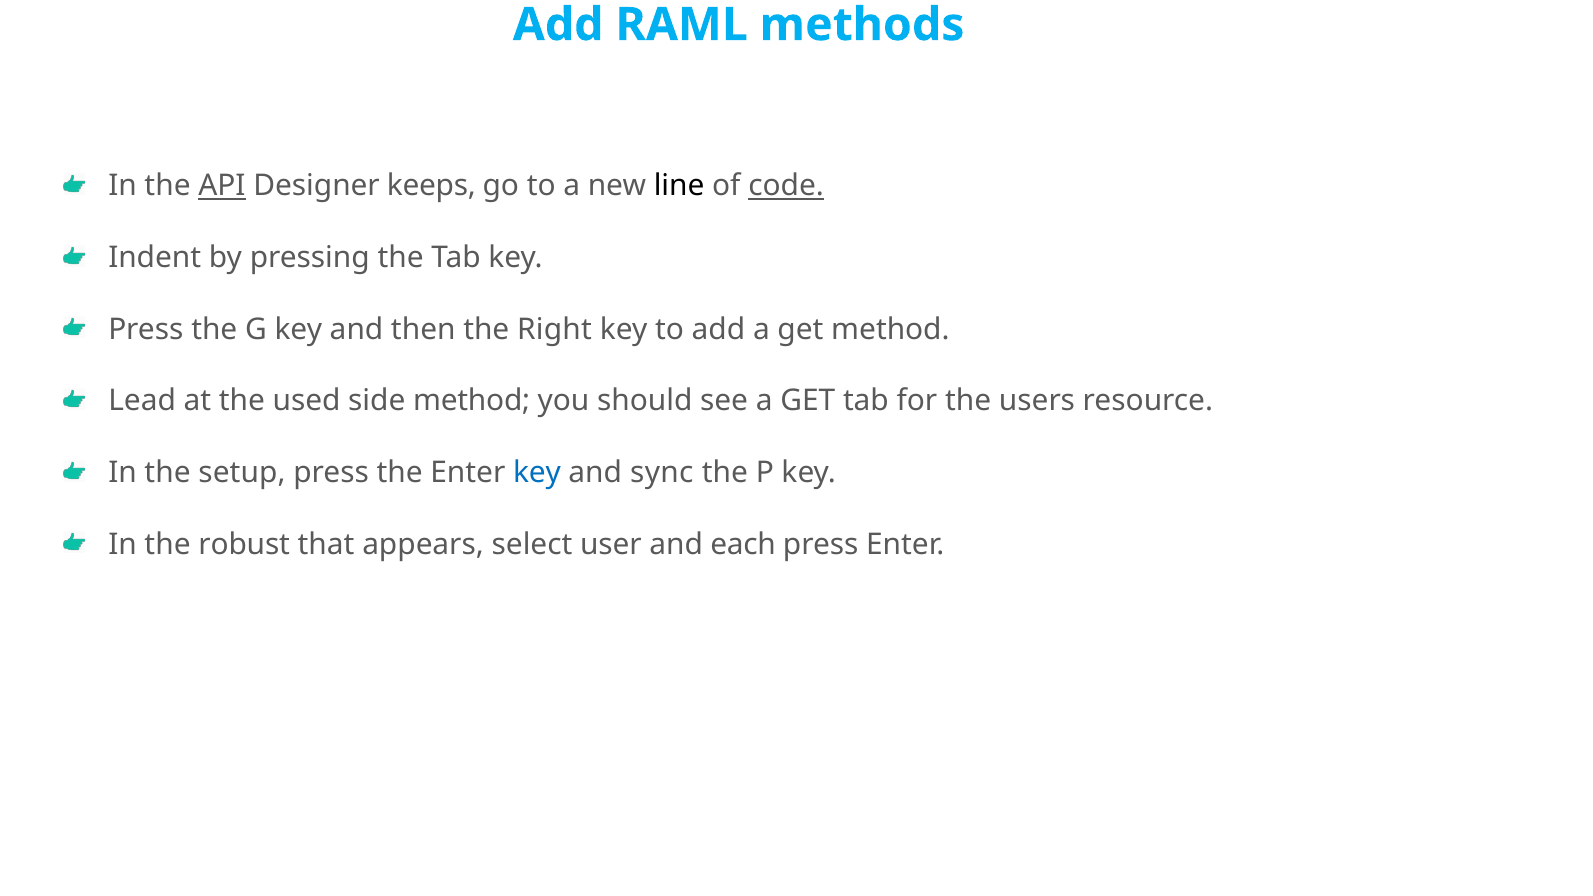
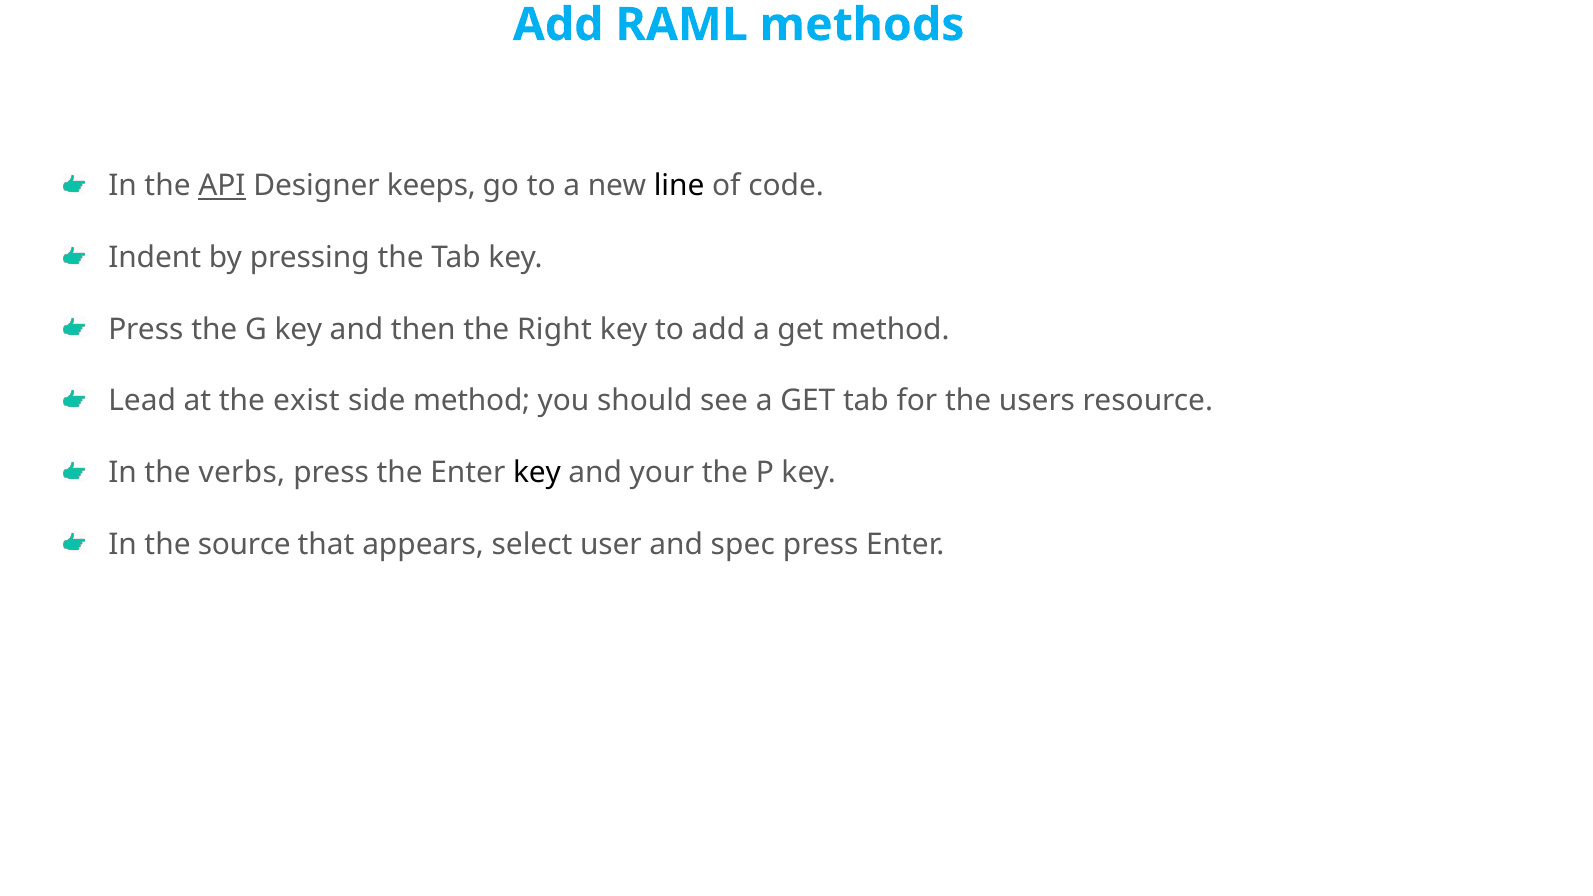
code underline: present -> none (786, 186)
used: used -> exist (306, 401)
setup: setup -> verbs (242, 473)
key colour: blue -> black (537, 473)
sync: sync -> your (662, 473)
robust: robust -> source (244, 545)
each: each -> spec (743, 545)
